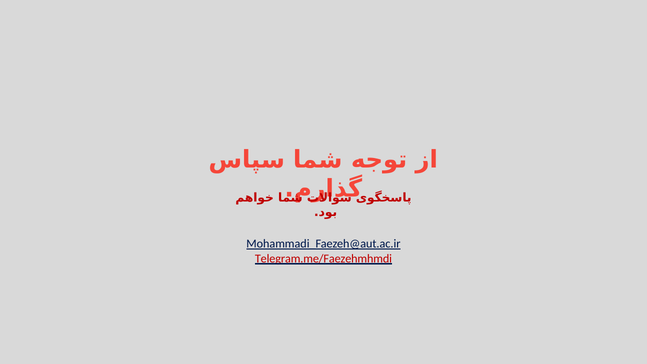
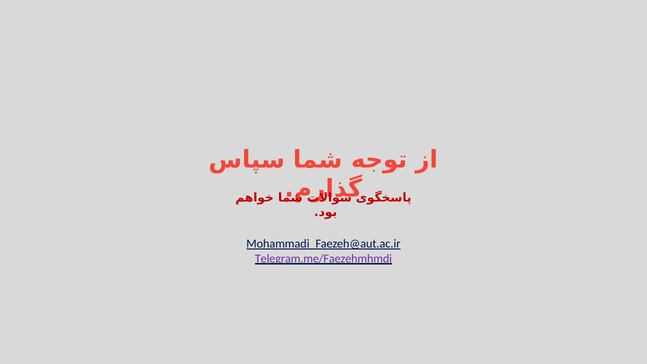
Telegram.me/Faezehmhmdi colour: red -> purple (323, 259)
